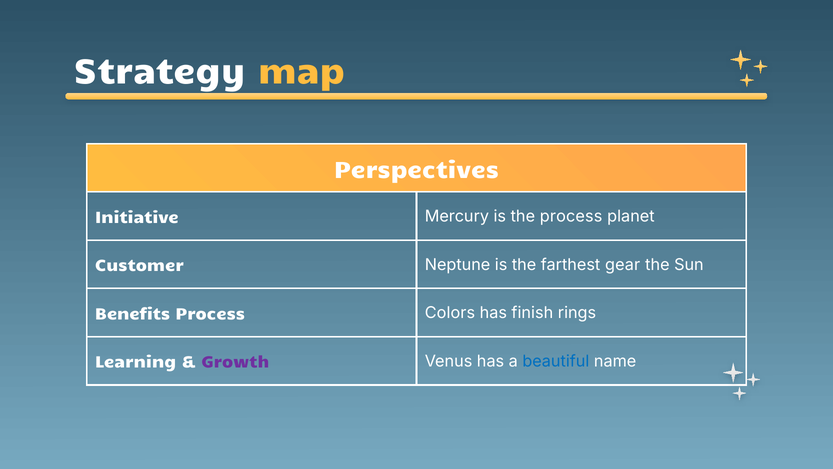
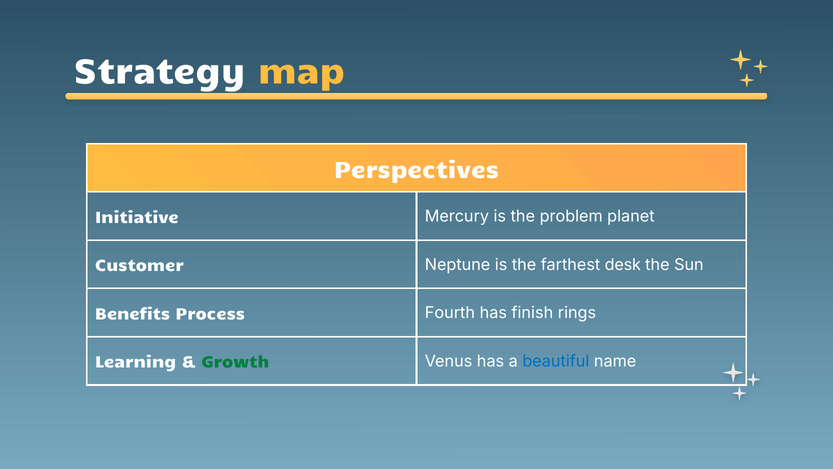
the process: process -> problem (571, 216)
gear: gear -> desk (623, 265)
Colors: Colors -> Fourth (450, 313)
Growth colour: purple -> green (235, 362)
